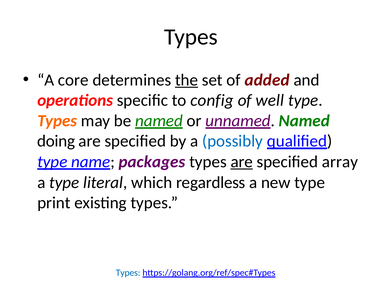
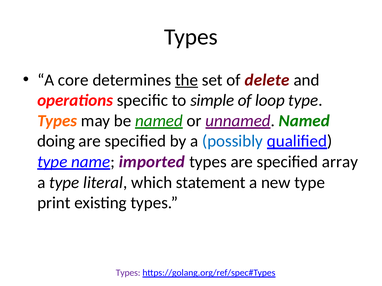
added: added -> delete (267, 80)
config: config -> simple (212, 101)
well: well -> loop (270, 101)
packages: packages -> imported (152, 162)
are underline: present -> none (242, 162)
regardless: regardless -> statement (211, 183)
Types colour: blue -> purple (128, 273)
